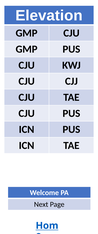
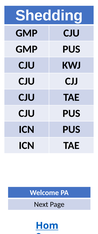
Elevation: Elevation -> Shedding (49, 16)
